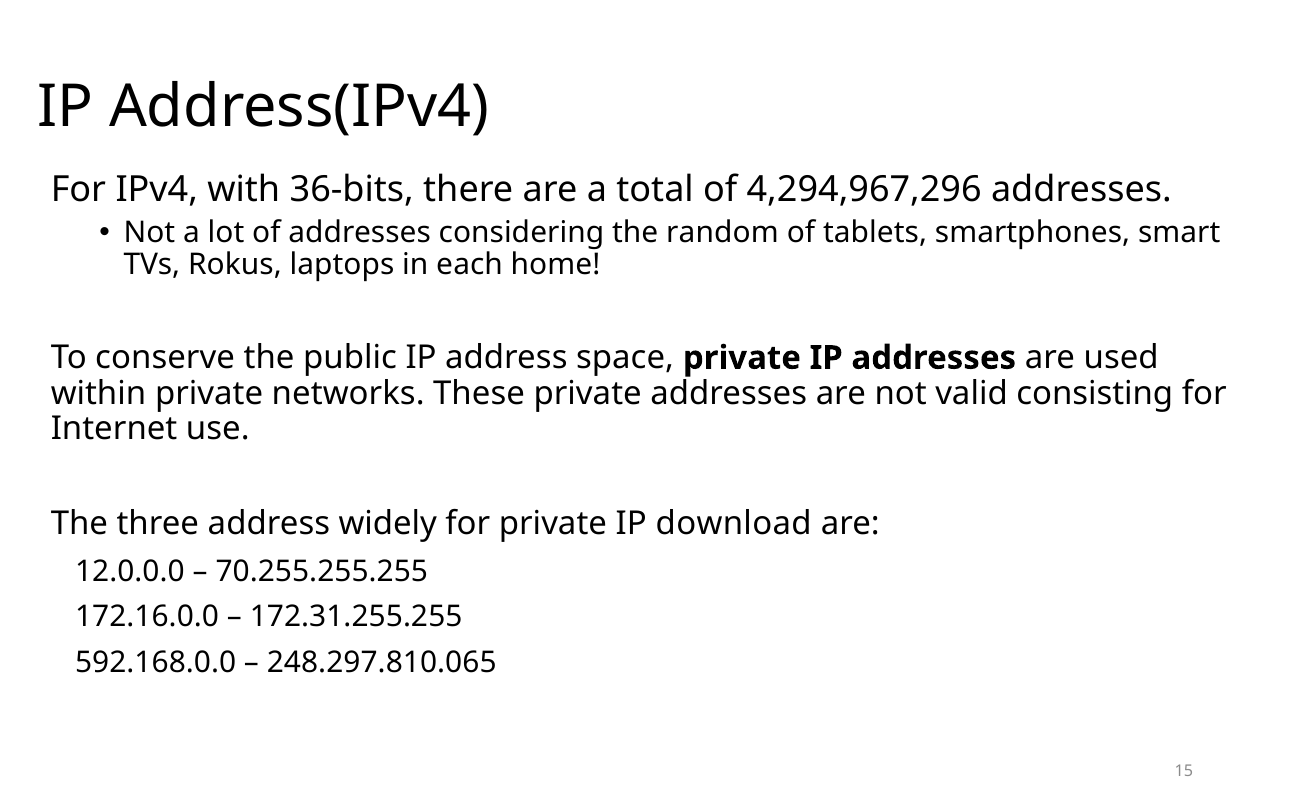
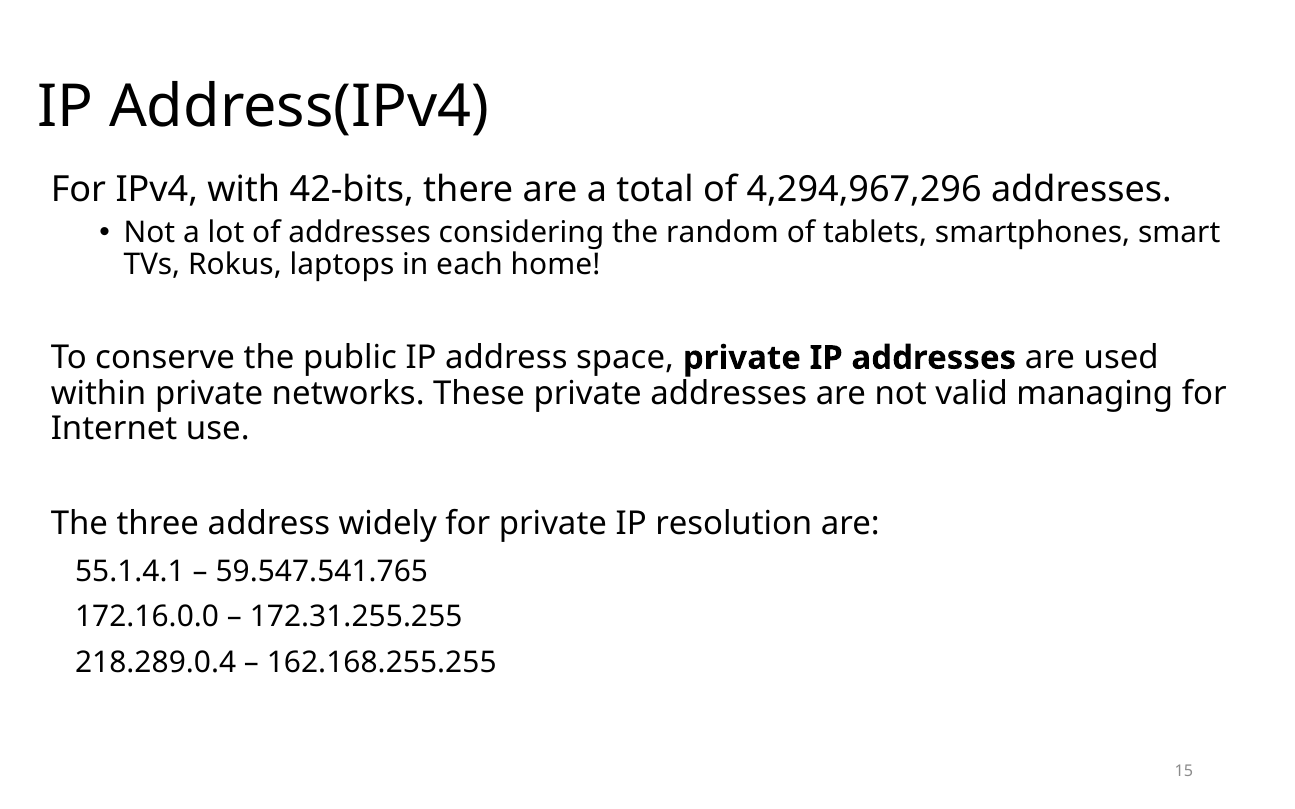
36-bits: 36-bits -> 42-bits (352, 190)
consisting: consisting -> managing (1095, 394)
download: download -> resolution (734, 524)
12.0.0.0: 12.0.0.0 -> 55.1.4.1 (130, 572)
70.255.255.255: 70.255.255.255 -> 59.547.541.765 (322, 572)
592.168.0.0: 592.168.0.0 -> 218.289.0.4 (156, 663)
248.297.810.065: 248.297.810.065 -> 162.168.255.255 (382, 663)
